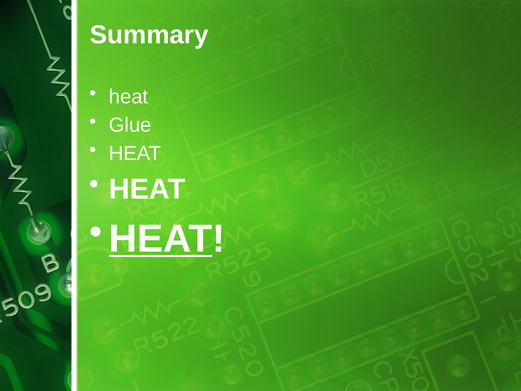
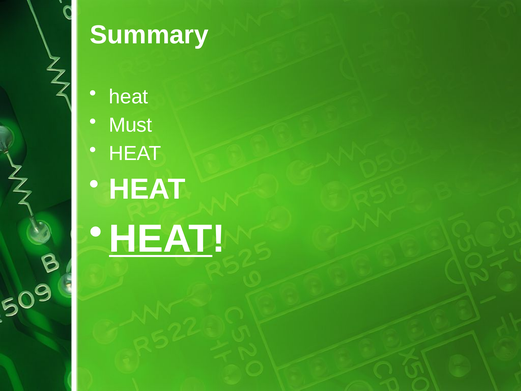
Glue: Glue -> Must (130, 125)
